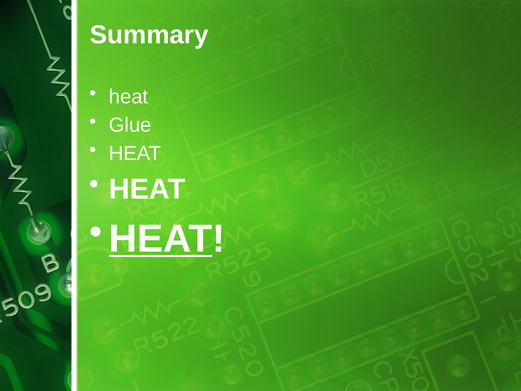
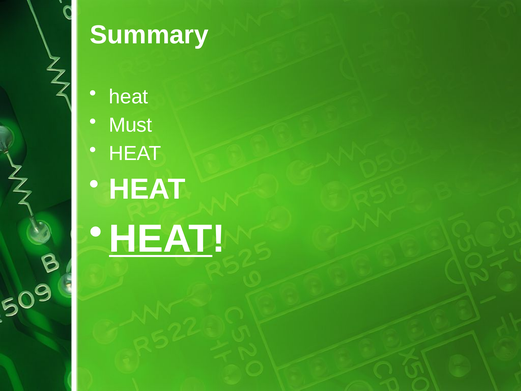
Glue: Glue -> Must (130, 125)
